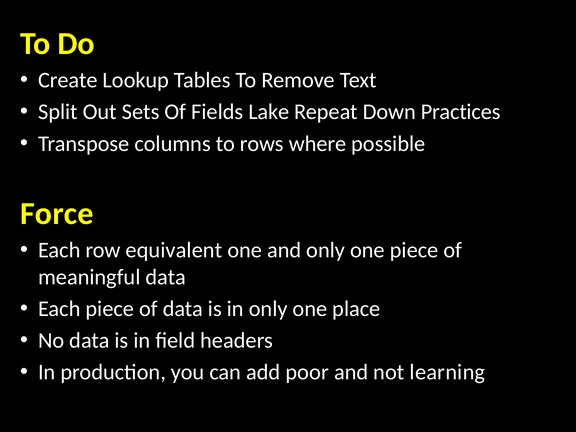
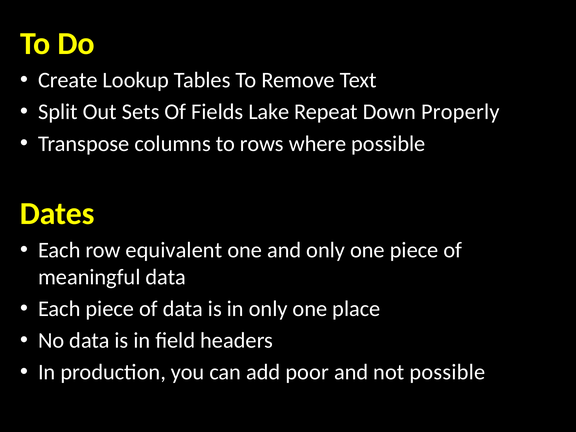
Practices: Practices -> Properly (460, 112)
Force: Force -> Dates (57, 213)
not learning: learning -> possible (447, 372)
